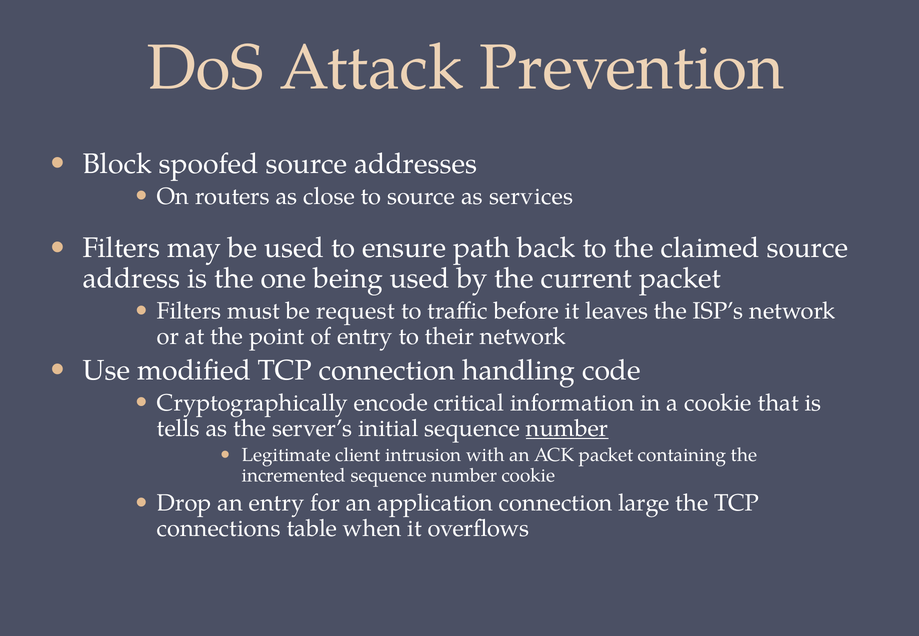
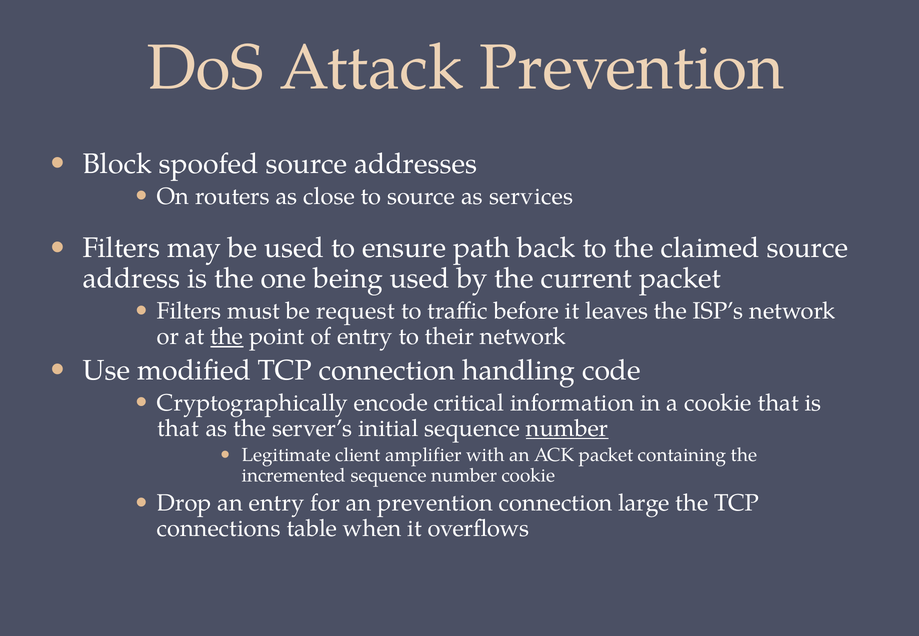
the underline: none -> present (227, 337)
tells: tells -> that (178, 428)
intrusion: intrusion -> amplifier (423, 455)
an application: application -> prevention (435, 503)
